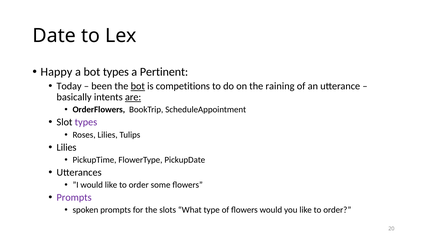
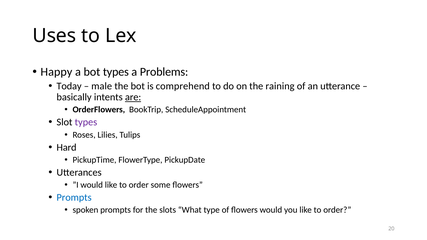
Date: Date -> Uses (54, 36)
Pertinent: Pertinent -> Problems (164, 72)
been: been -> male (102, 86)
bot underline: present -> none (138, 86)
competitions: competitions -> comprehend (183, 86)
Lilies: Lilies -> Hard (67, 147)
Prompts colour: purple -> blue (74, 198)
